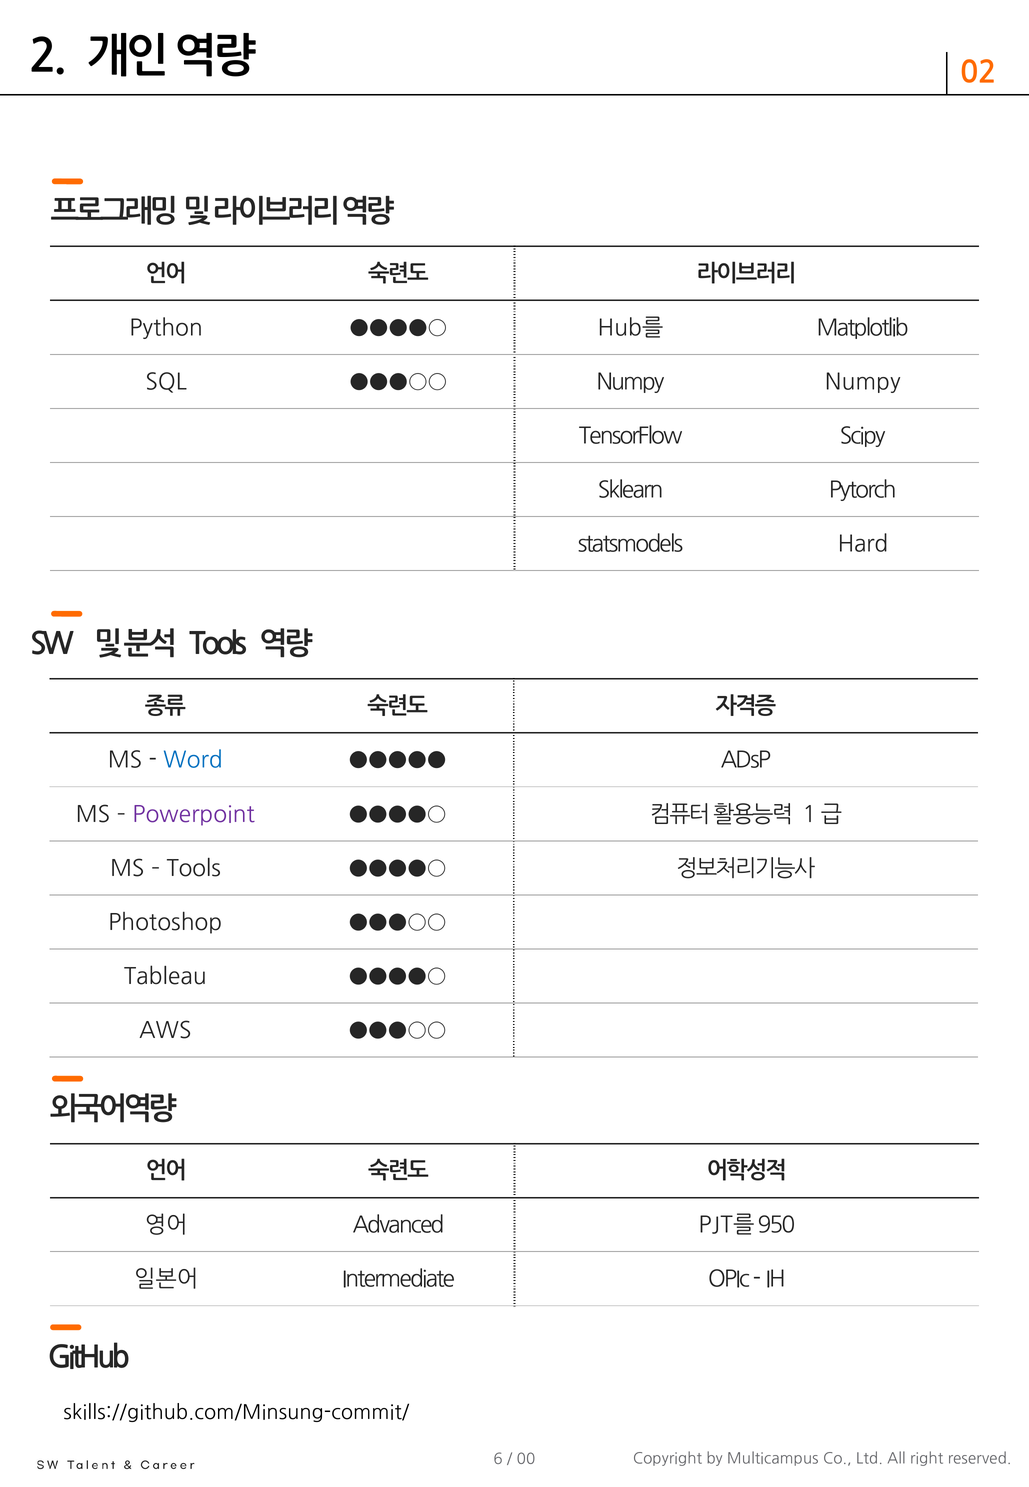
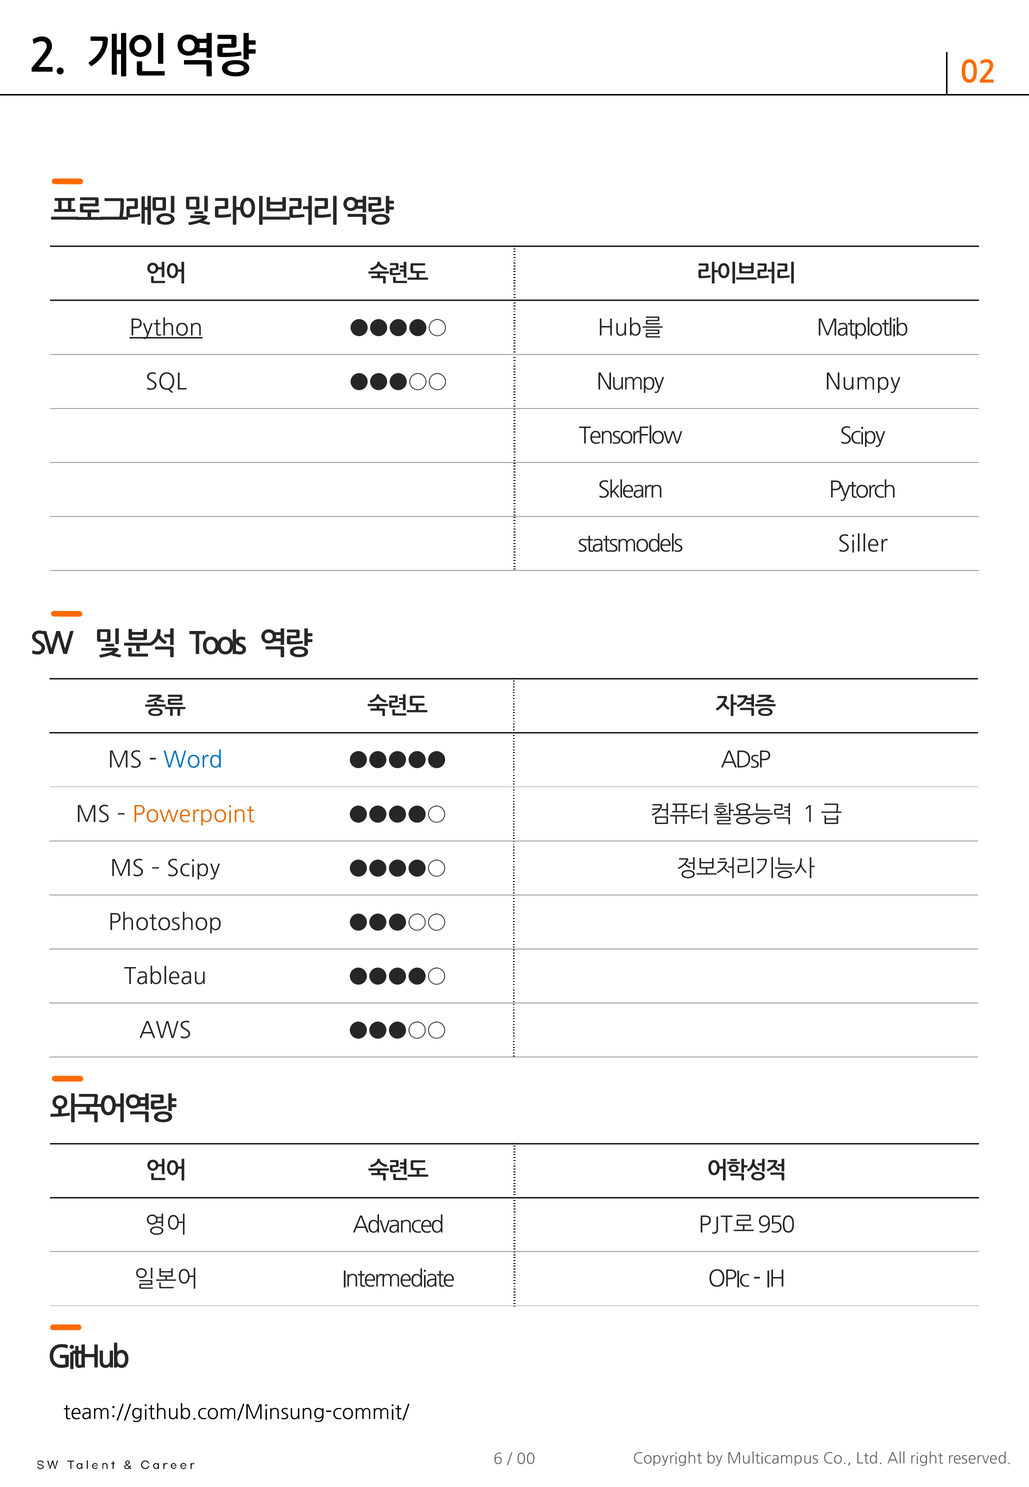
Python underline: none -> present (166, 328)
Hard: Hard -> Siller (863, 544)
Powerpoint colour: purple -> orange (194, 814)
Tools: Tools -> Scipy (193, 868)
PJT를: PJT를 -> PJT로 (726, 1225)
skills://github.com/Minsung-commit/: skills://github.com/Minsung-commit/ -> team://github.com/Minsung-commit/ (236, 1412)
